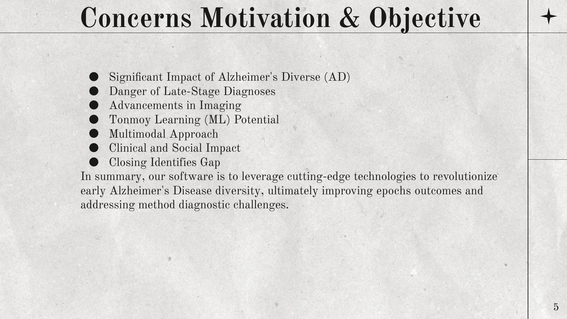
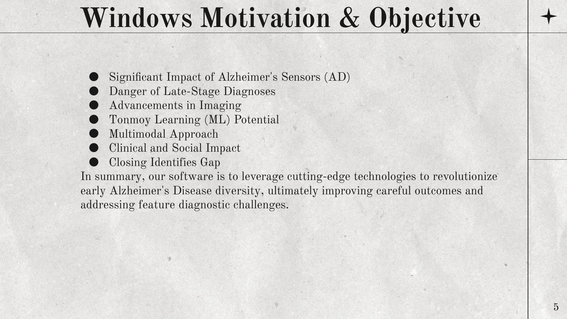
Concerns: Concerns -> Windows (136, 18)
Diverse: Diverse -> Sensors (301, 77)
epochs: epochs -> careful (394, 190)
method: method -> feature (157, 205)
